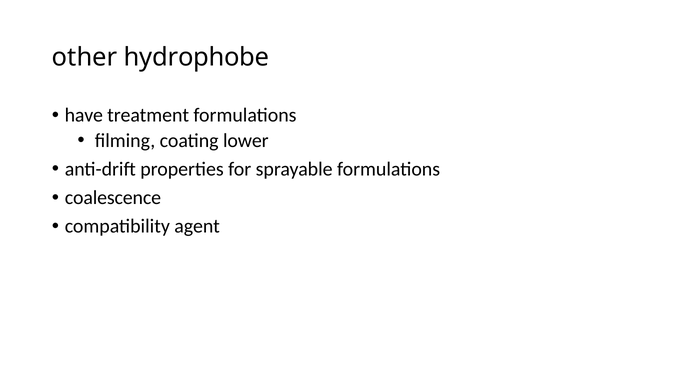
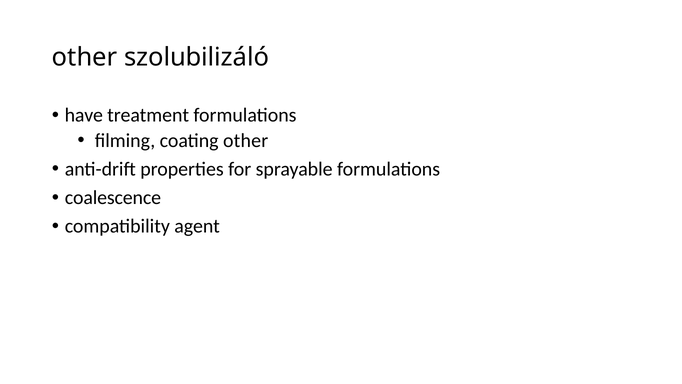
hydrophobe: hydrophobe -> szolubilizáló (197, 57)
coating lower: lower -> other (246, 140)
